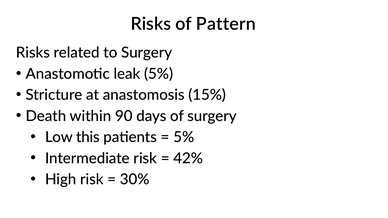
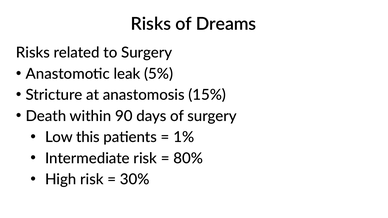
Pattern: Pattern -> Dreams (226, 24)
5%: 5% -> 1% (184, 137)
42%: 42% -> 80% (188, 159)
